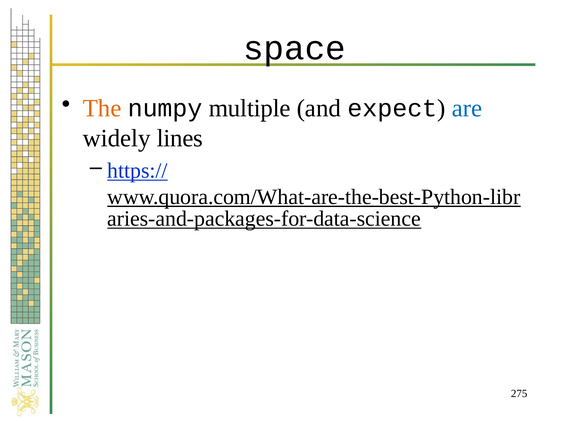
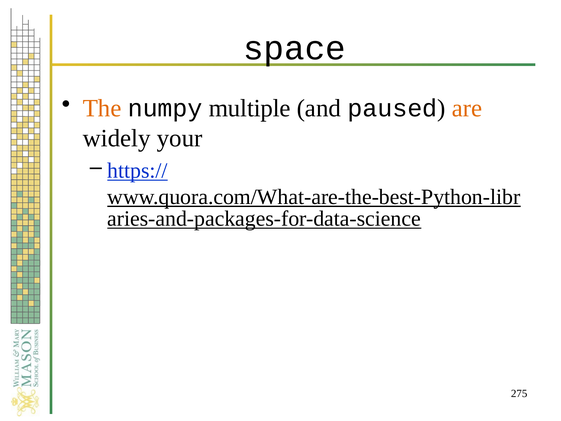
expect: expect -> paused (392, 108)
are colour: blue -> orange (467, 108)
lines: lines -> your (180, 138)
